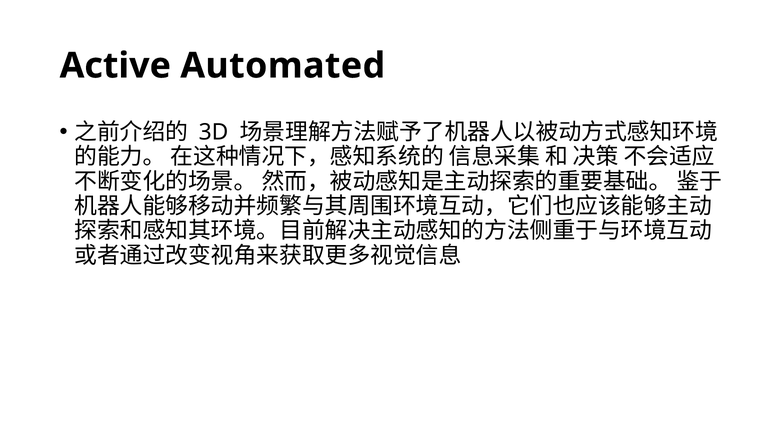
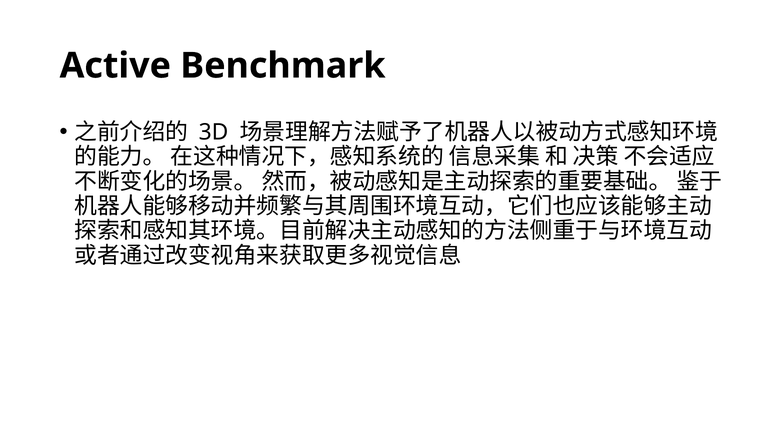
Automated: Automated -> Benchmark (283, 66)
